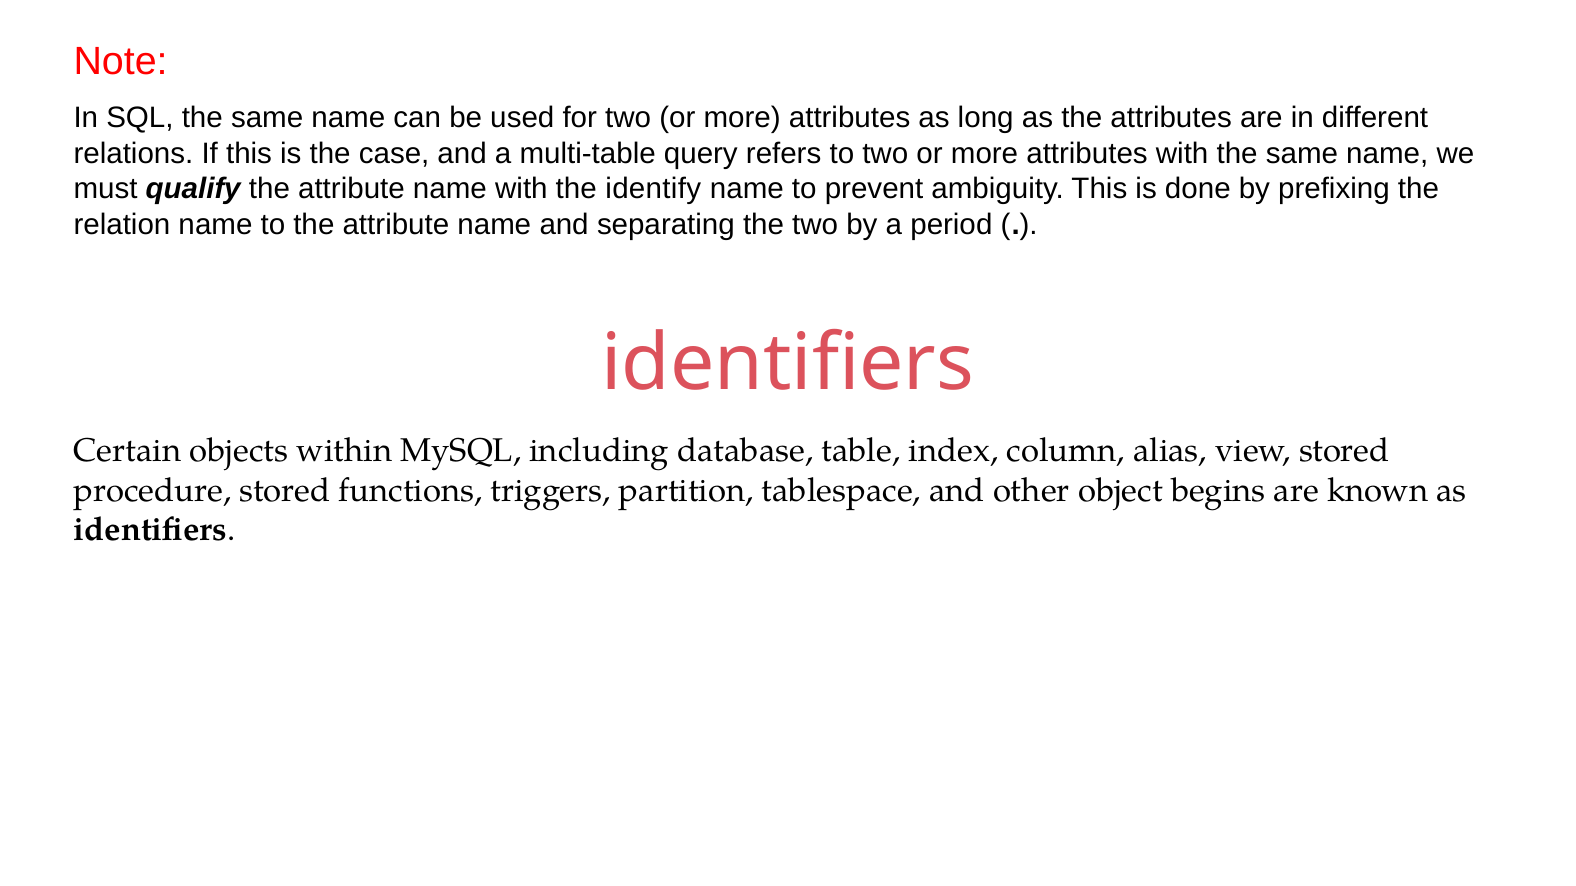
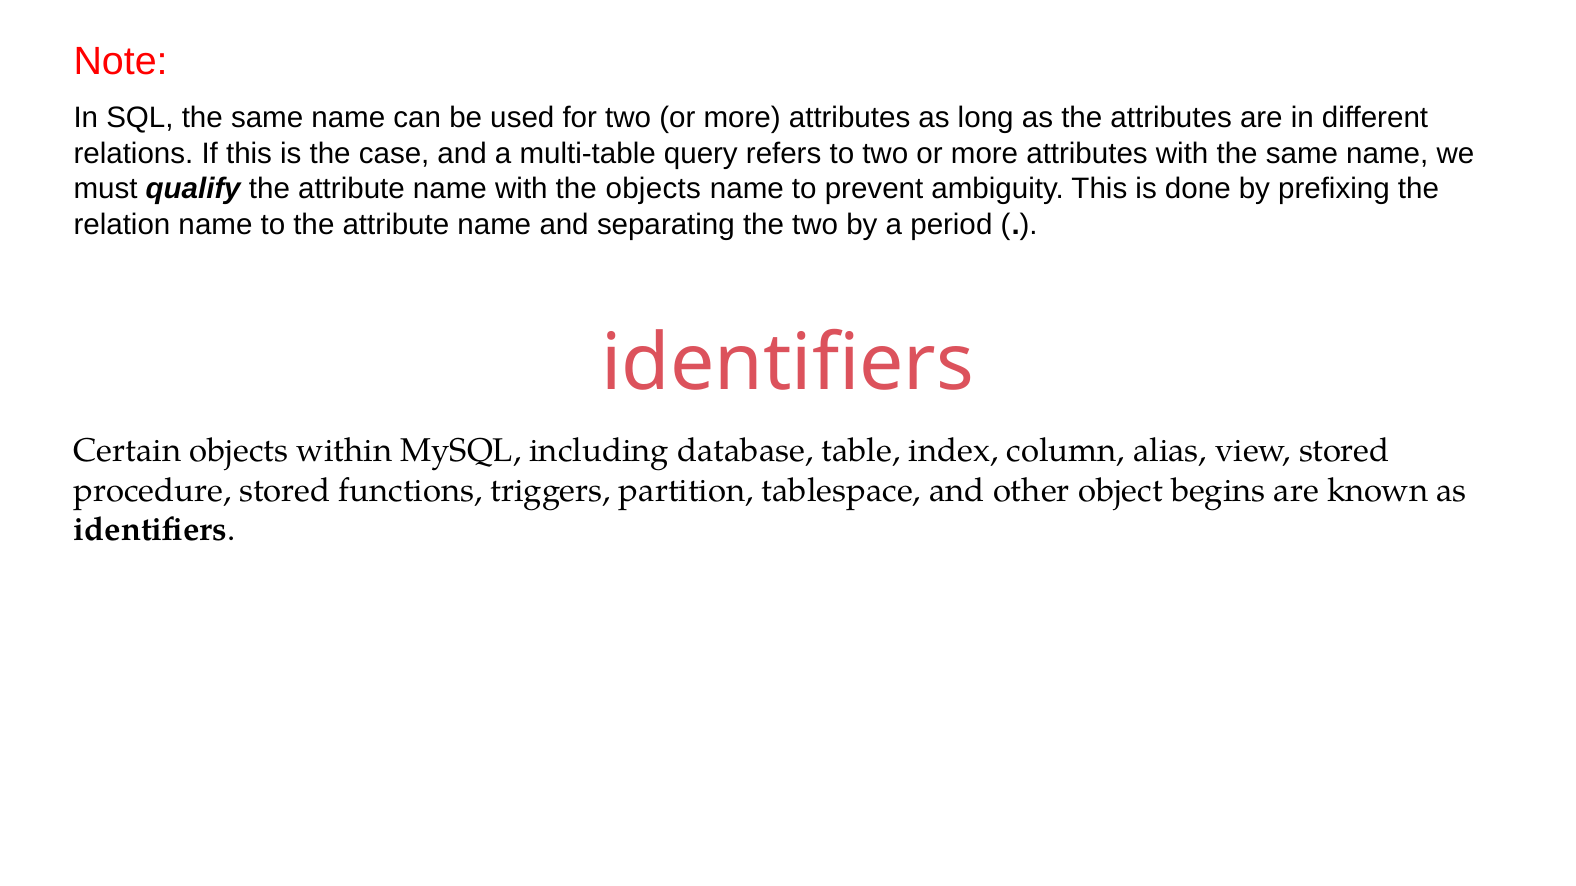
the identify: identify -> objects (653, 189)
